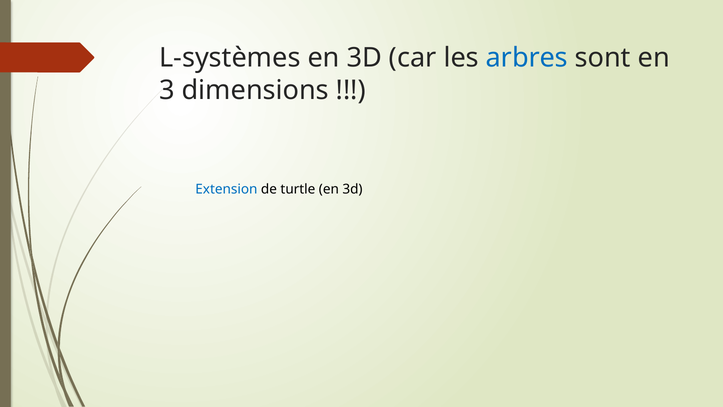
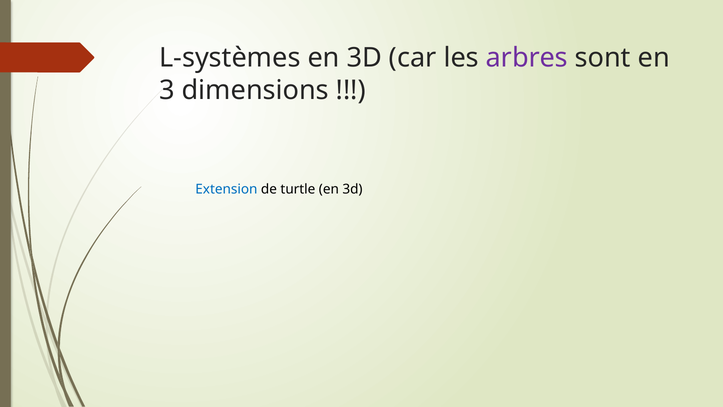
arbres colour: blue -> purple (527, 58)
